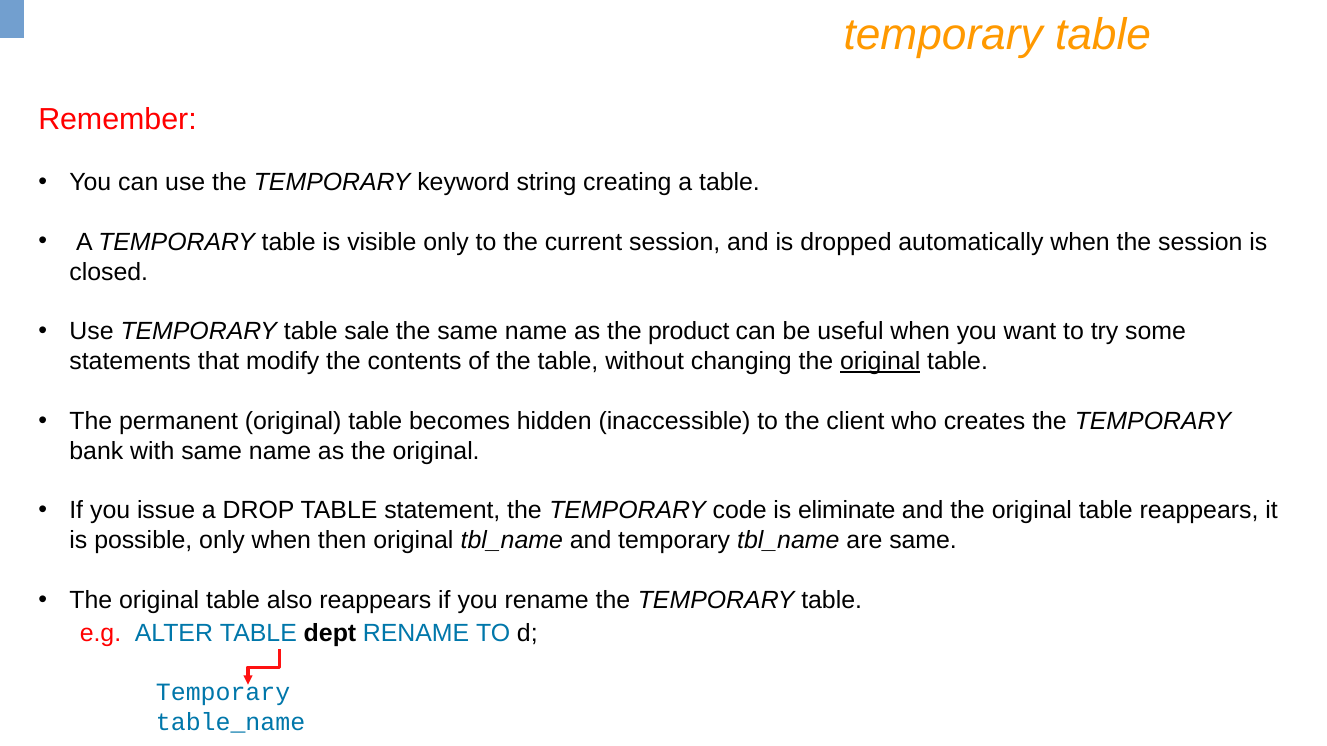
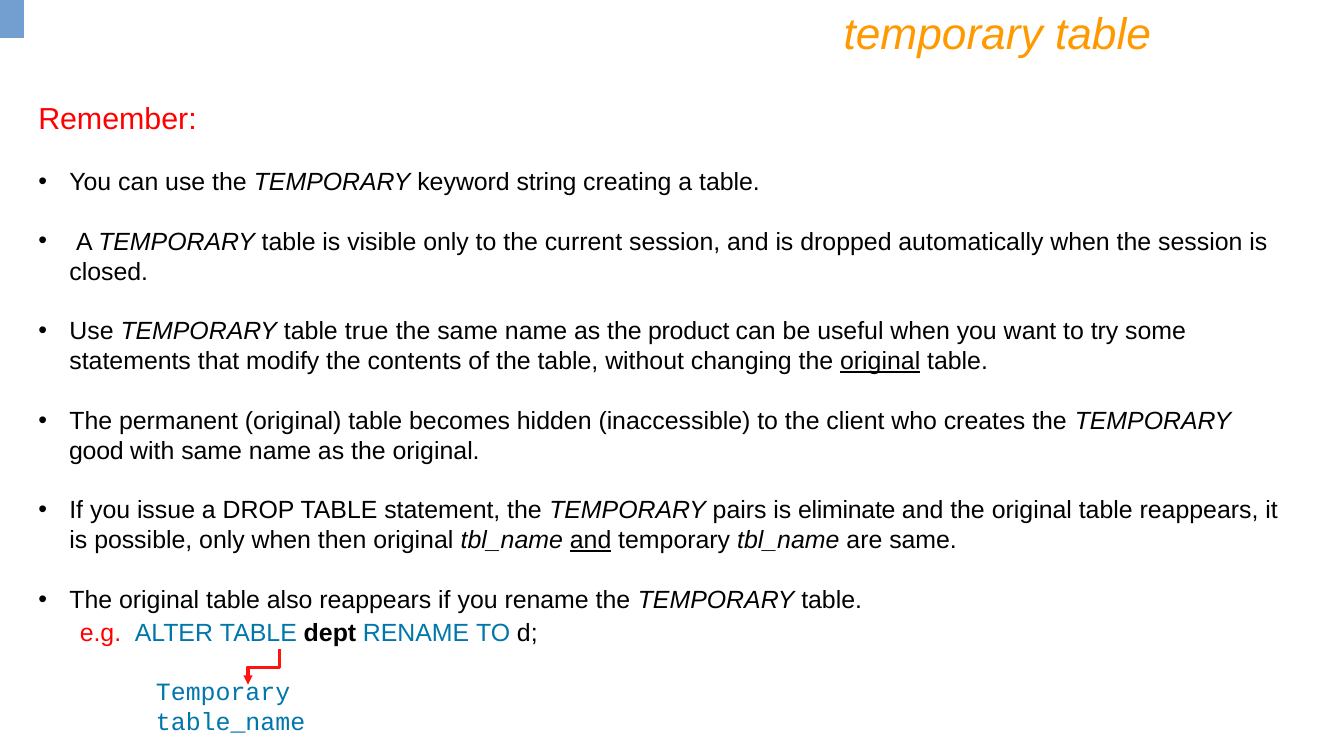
sale: sale -> true (367, 332)
bank: bank -> good (96, 451)
code: code -> pairs (740, 511)
and underline: none -> present (591, 541)
